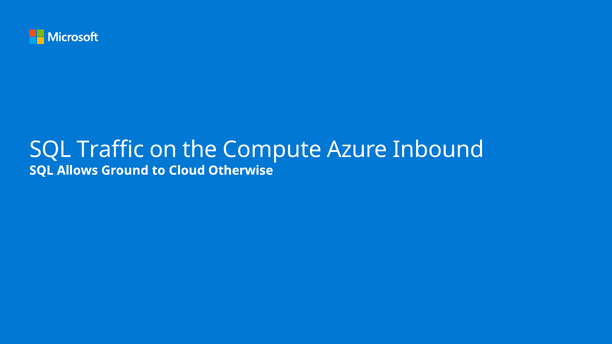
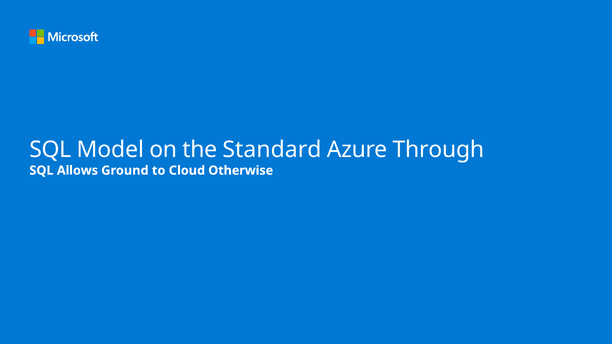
Traffic: Traffic -> Model (110, 150)
Compute: Compute -> Standard (272, 150)
Inbound: Inbound -> Through (438, 150)
